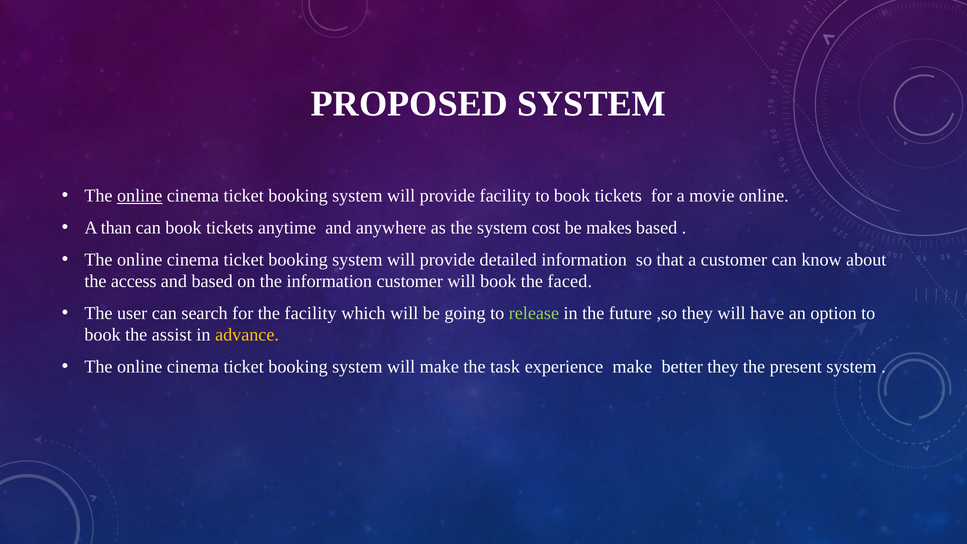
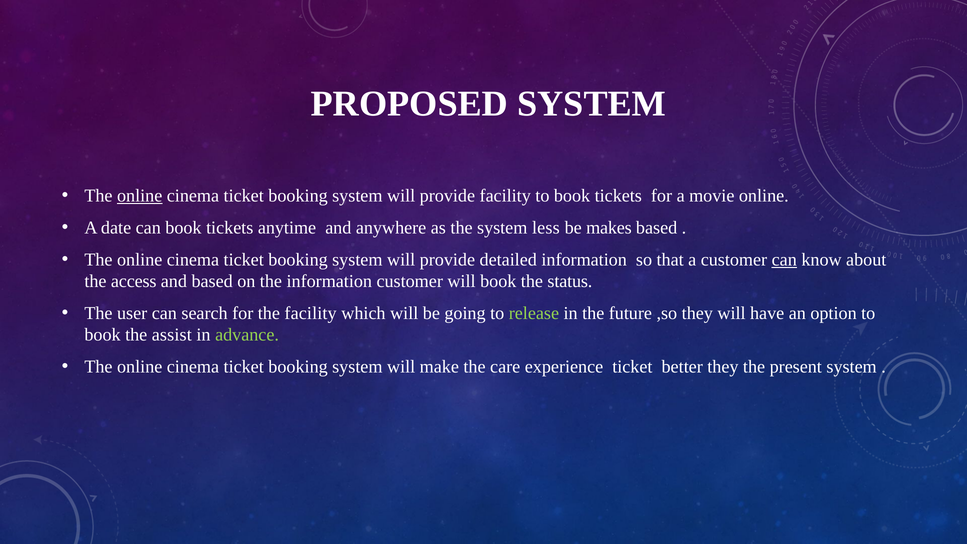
than: than -> date (116, 228)
cost: cost -> less (546, 228)
can underline: none -> present (784, 260)
faced: faced -> status (570, 281)
advance colour: yellow -> light green (247, 335)
task: task -> care (505, 367)
experience make: make -> ticket (632, 367)
